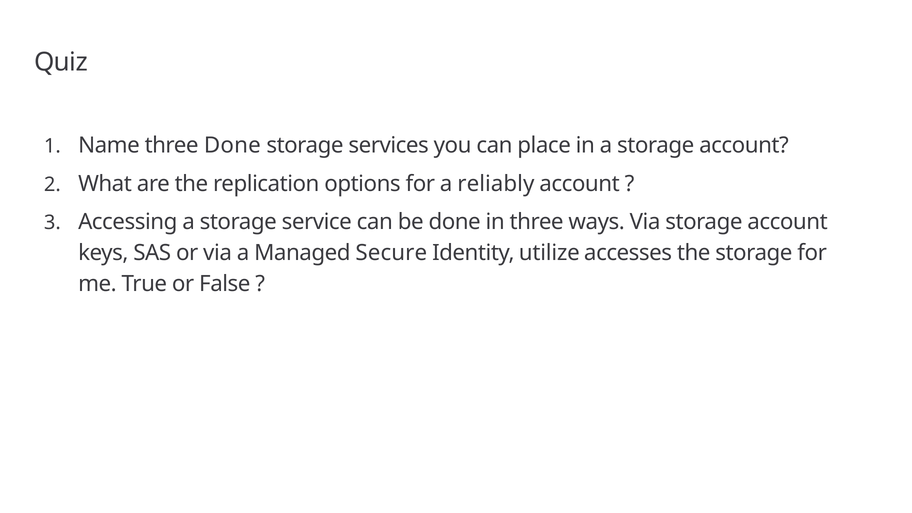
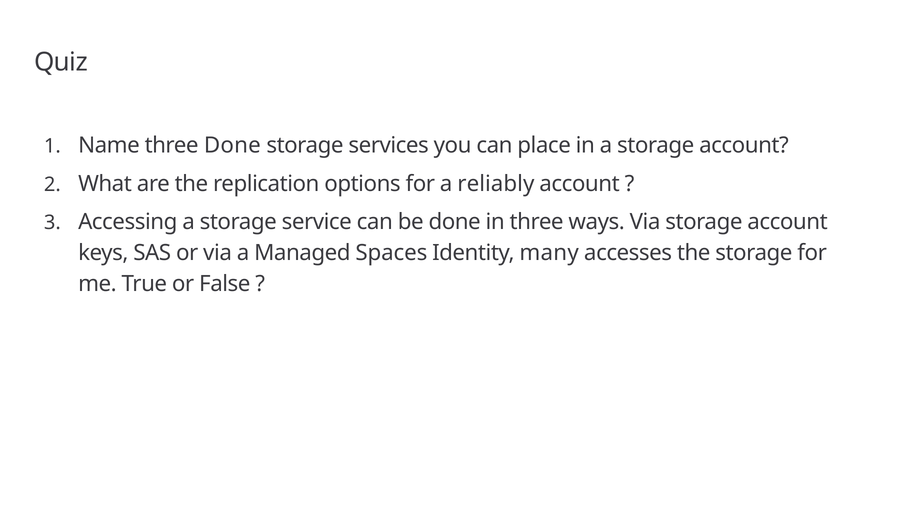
Secure: Secure -> Spaces (391, 253)
utilize: utilize -> many (549, 253)
